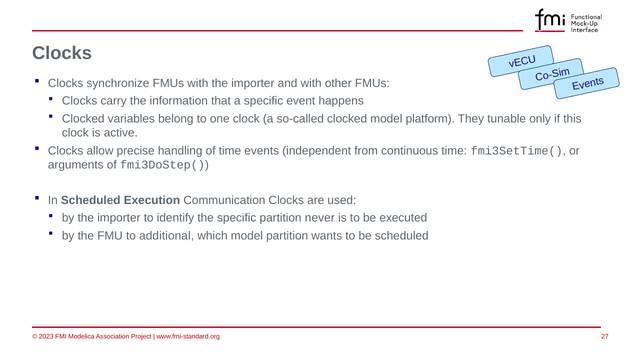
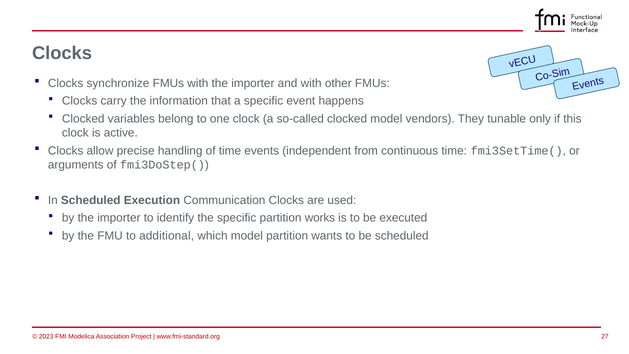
platform: platform -> vendors (430, 119)
never: never -> works (320, 218)
